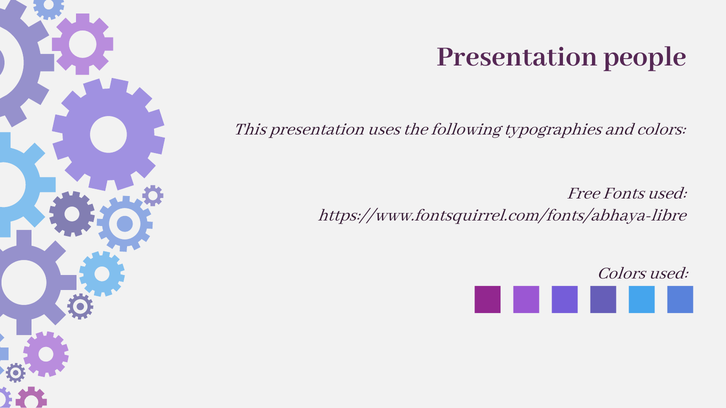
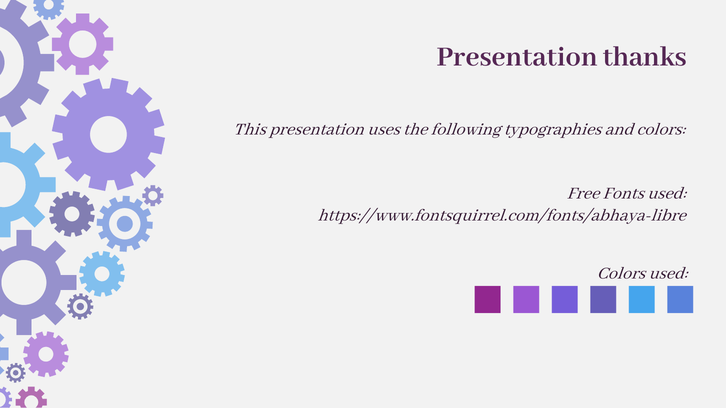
people: people -> thanks (645, 56)
